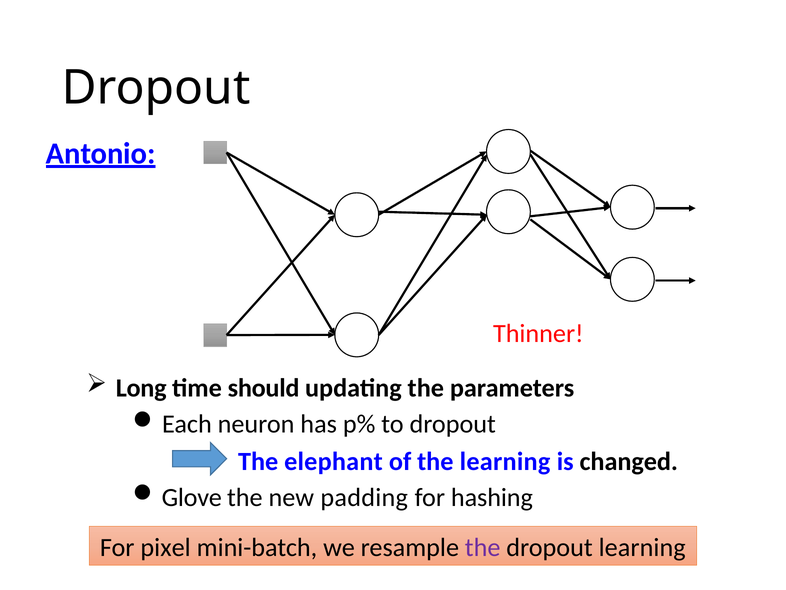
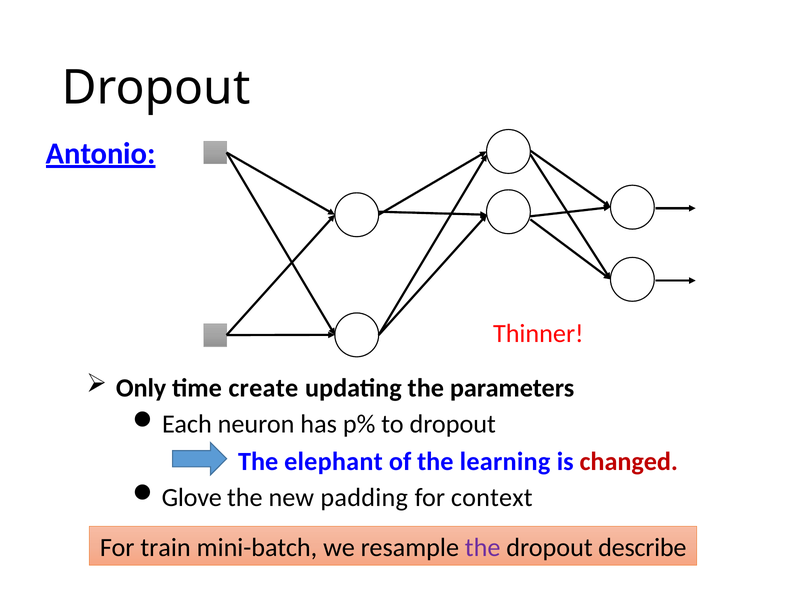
Long: Long -> Only (141, 388)
should: should -> create (263, 388)
changed colour: black -> red (629, 461)
hashing: hashing -> context (492, 497)
pixel: pixel -> train (166, 547)
dropout learning: learning -> describe (642, 547)
